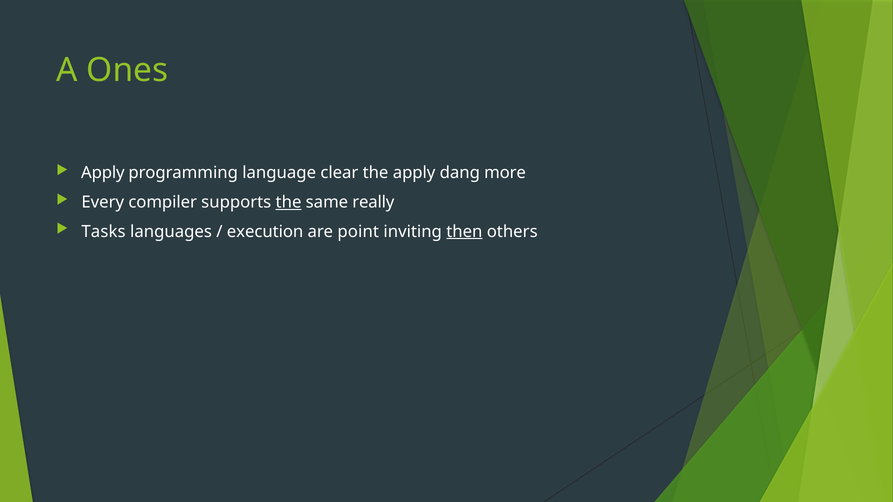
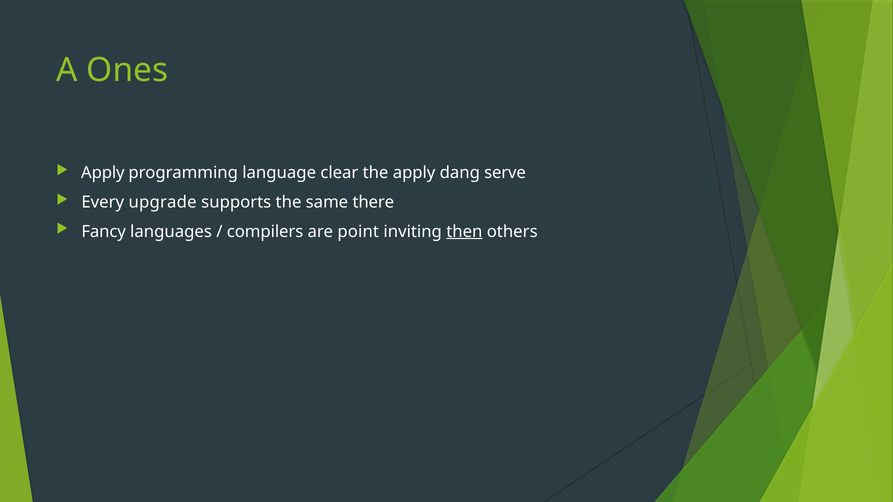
more: more -> serve (505, 173)
compiler: compiler -> upgrade (163, 202)
the underline: present -> none (289, 202)
really: really -> there (373, 202)
Tasks: Tasks -> Fancy (104, 232)
execution: execution -> compilers (265, 232)
